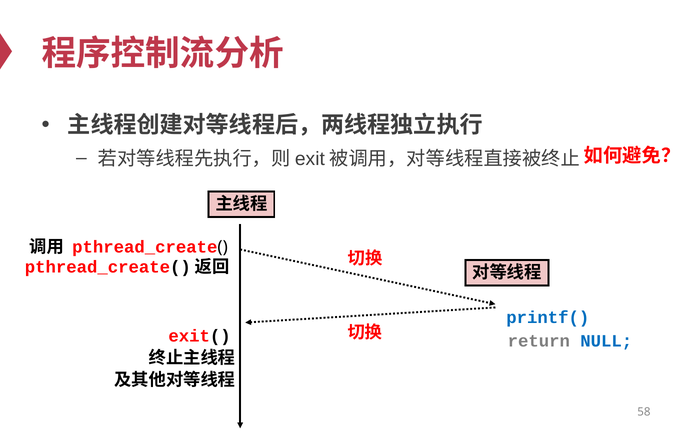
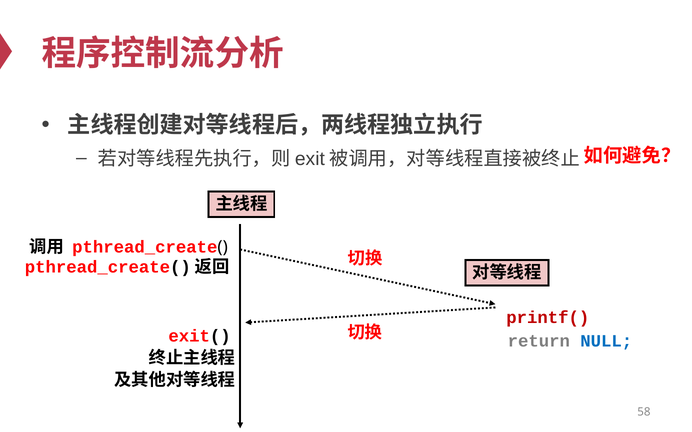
printf( colour: blue -> red (548, 318)
